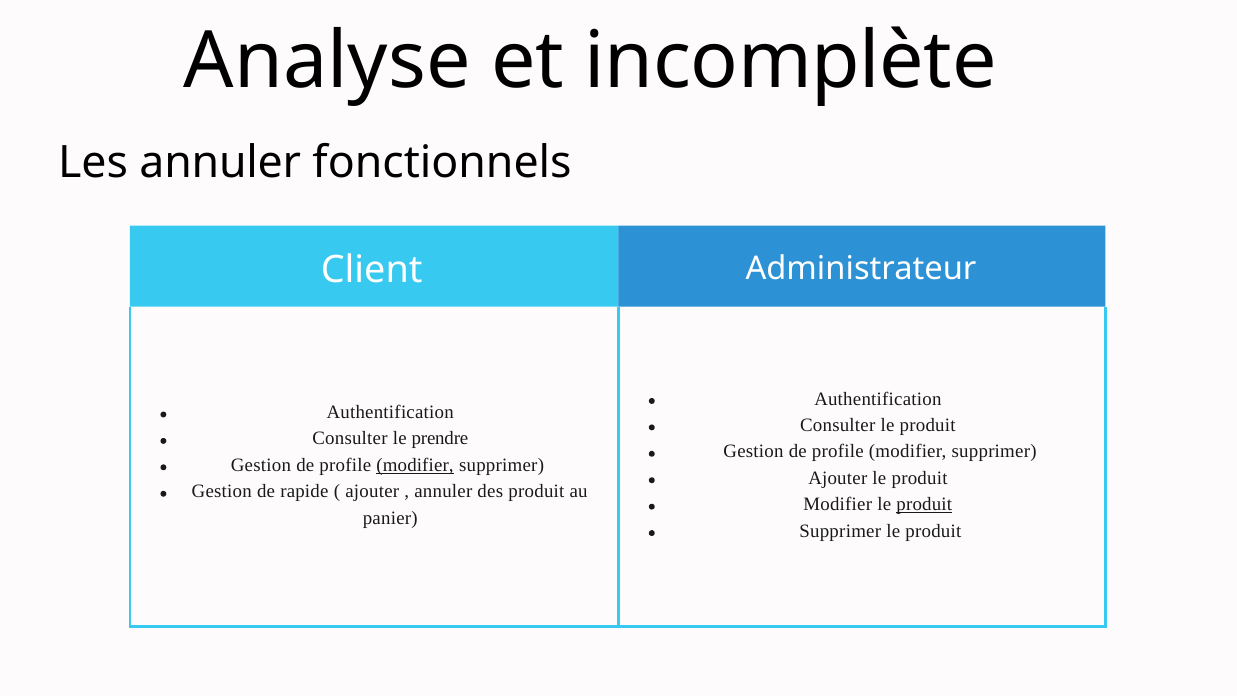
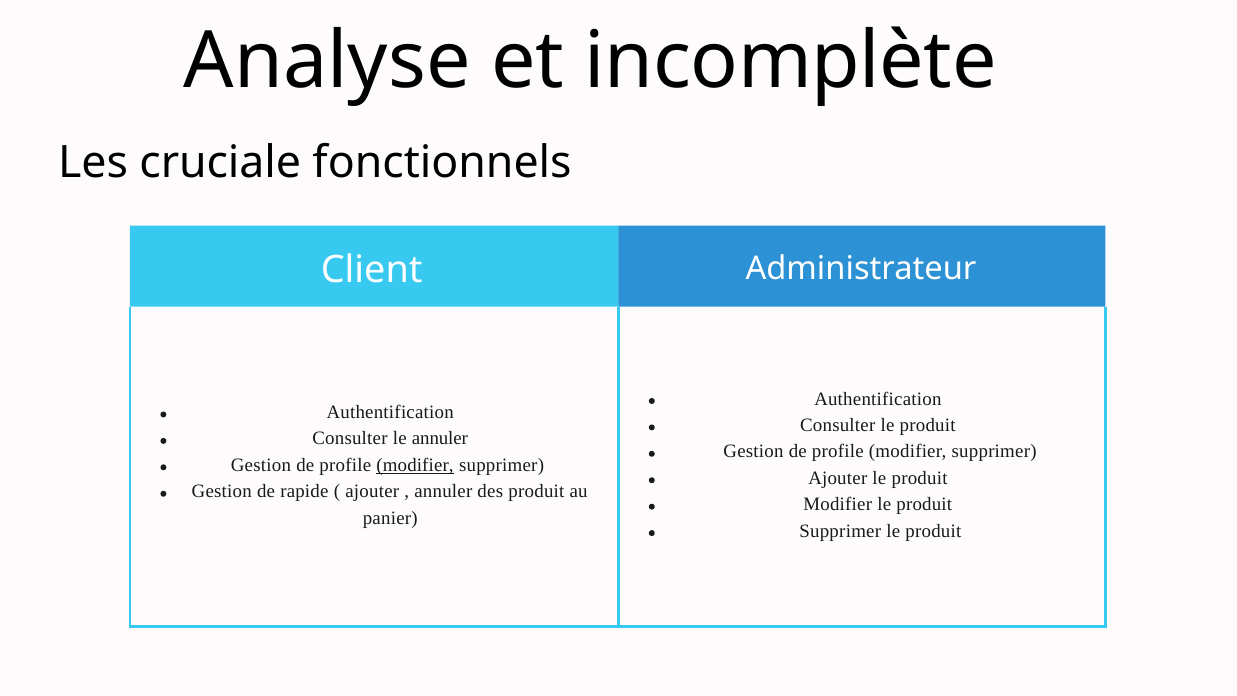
Les annuler: annuler -> cruciale (220, 163)
le prendre: prendre -> annuler (440, 438)
produit underline: present -> none (924, 504)
